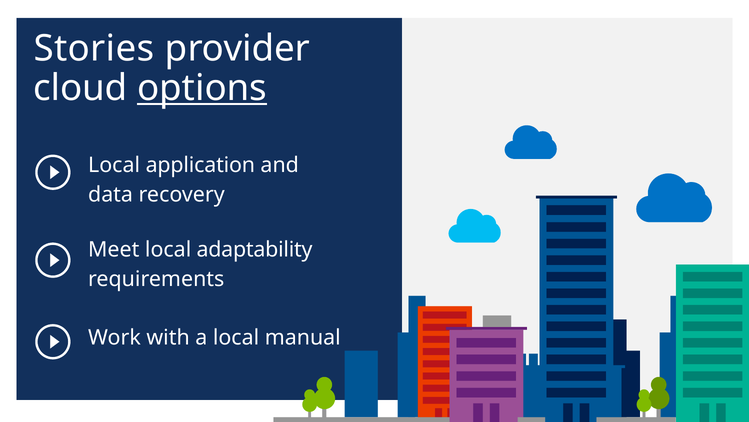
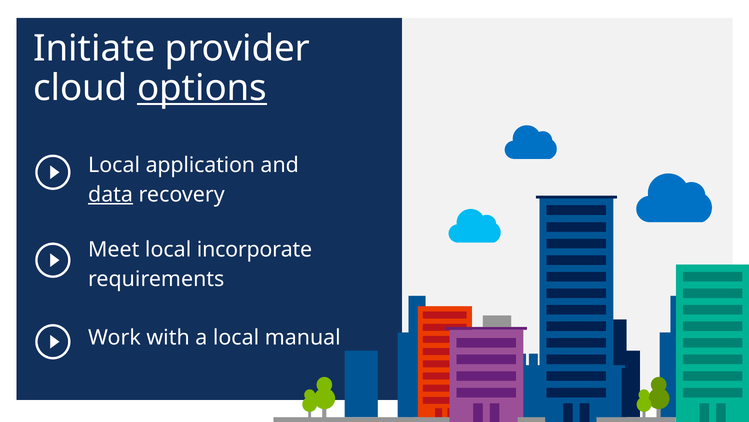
Stories: Stories -> Initiate (94, 49)
data underline: none -> present (111, 194)
adaptability: adaptability -> incorporate (255, 249)
